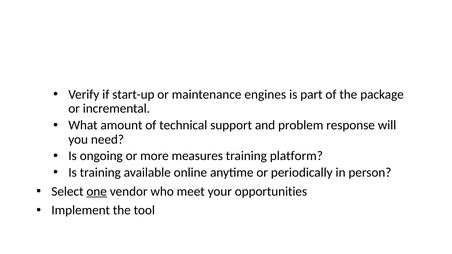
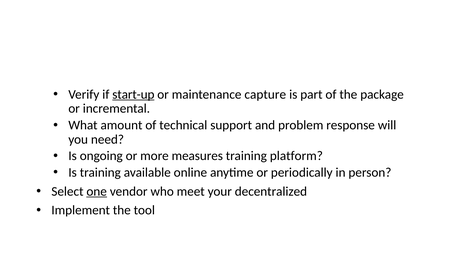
start-up underline: none -> present (133, 95)
engines: engines -> capture (265, 95)
opportunities: opportunities -> decentralized (271, 192)
